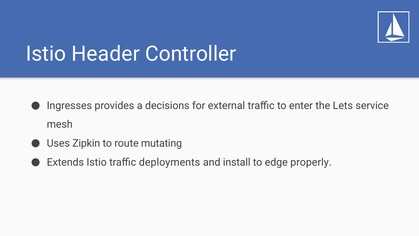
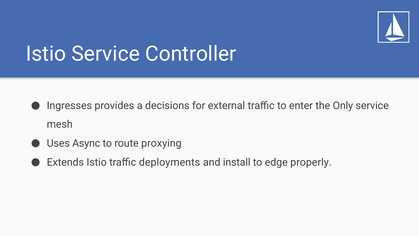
Istio Header: Header -> Service (106, 54)
Lets: Lets -> Only (343, 105)
Zipkin: Zipkin -> Async (86, 143)
mutating: mutating -> proxying (161, 143)
